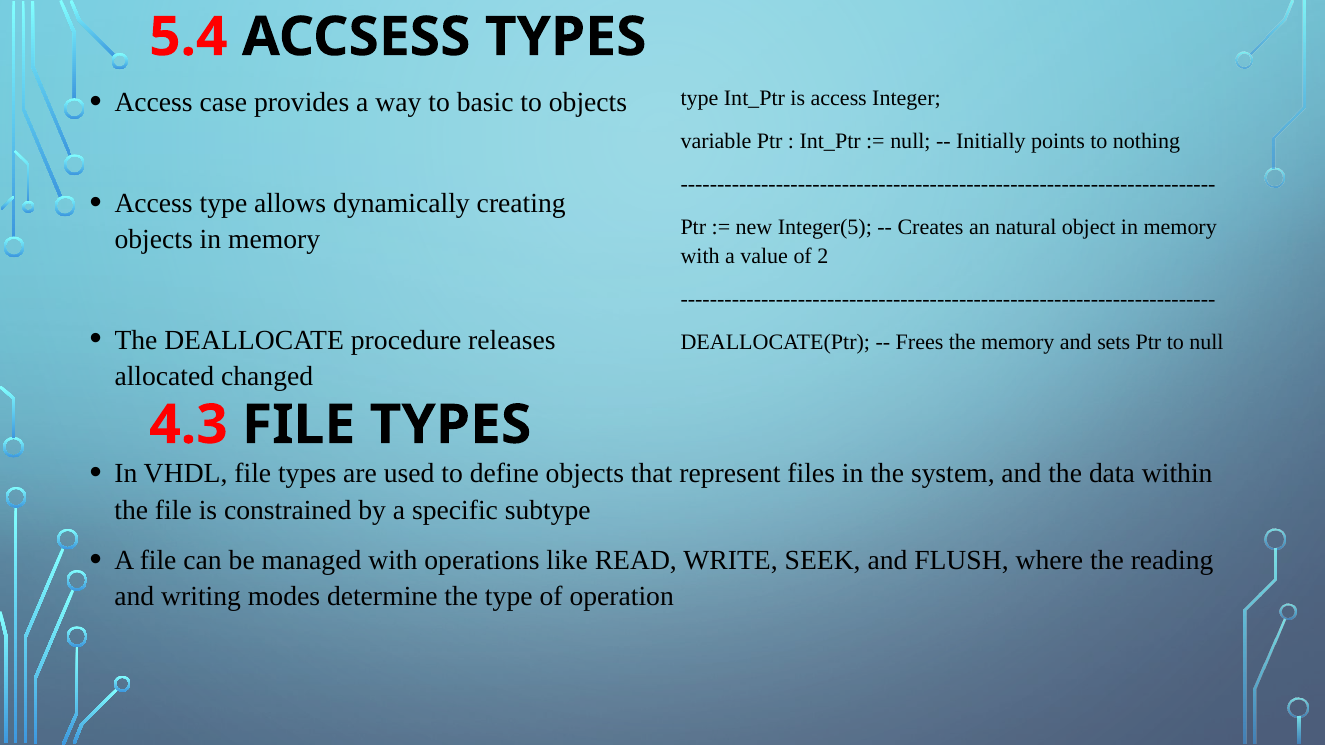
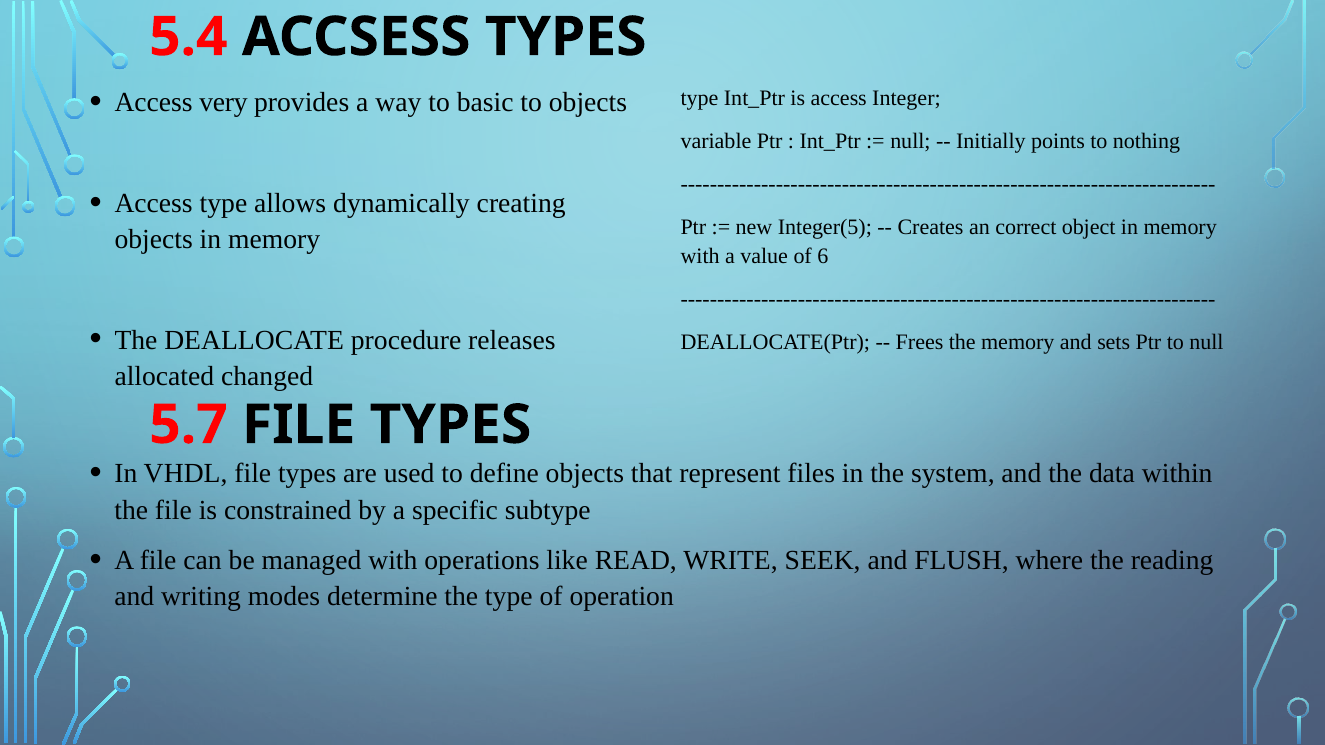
case: case -> very (224, 103)
natural: natural -> correct (1026, 227)
2: 2 -> 6 (823, 256)
4.3: 4.3 -> 5.7 (188, 425)
